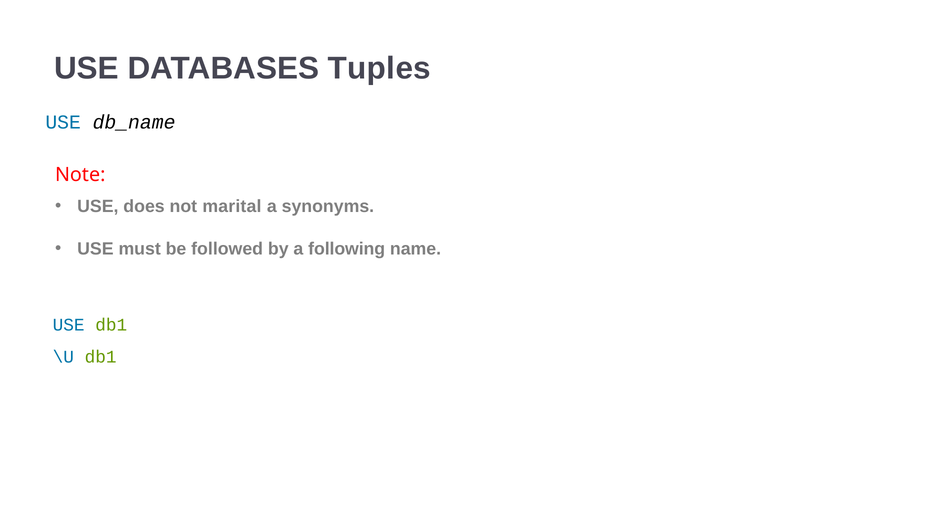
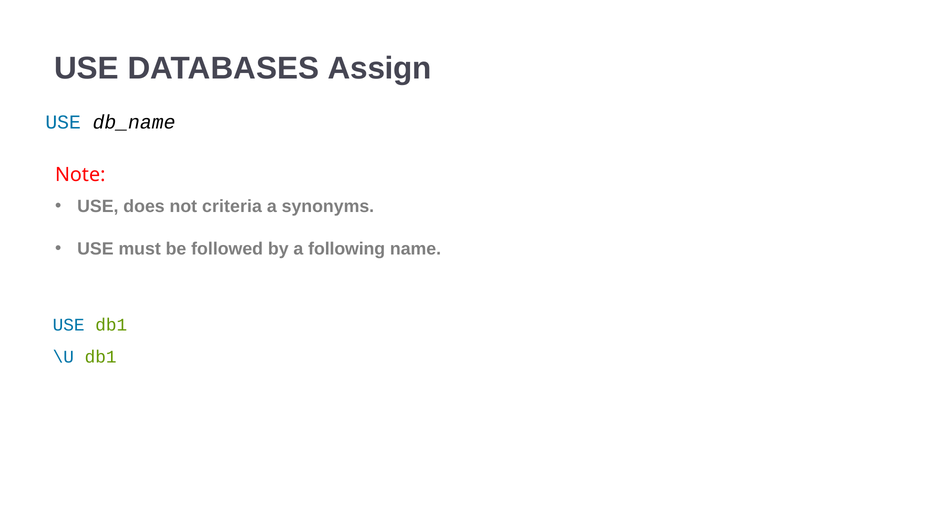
Tuples: Tuples -> Assign (380, 68)
marital: marital -> criteria (232, 207)
